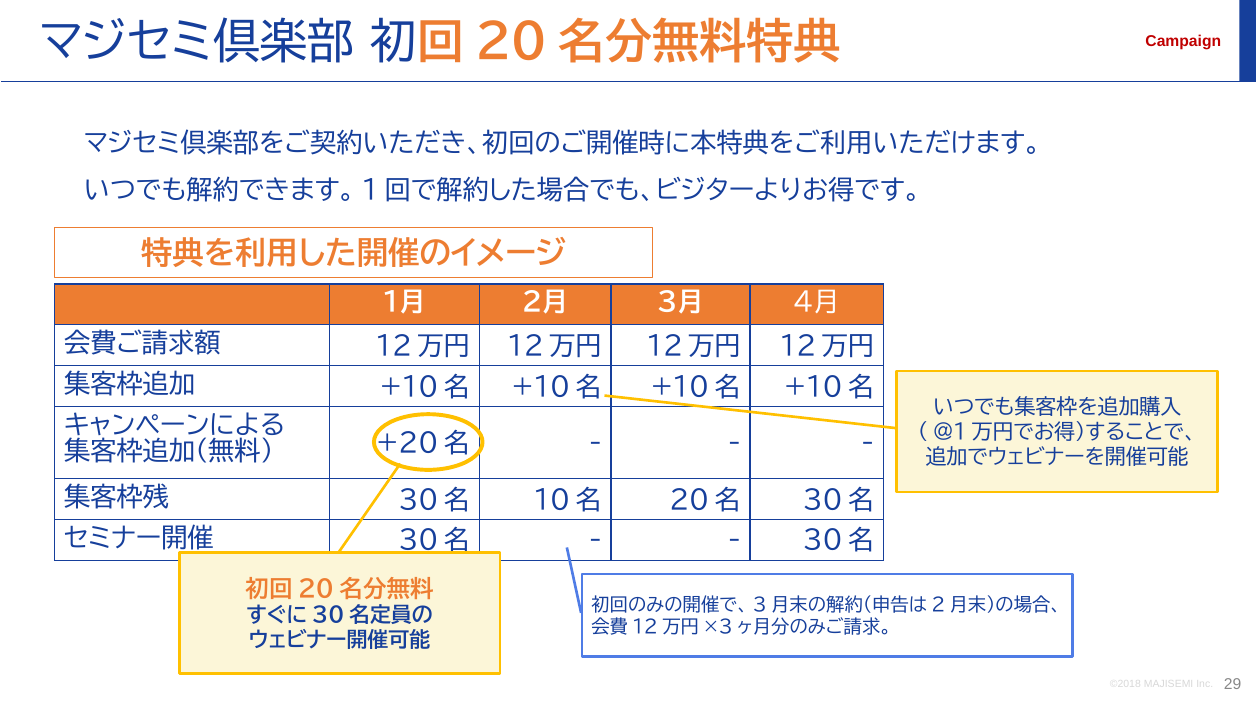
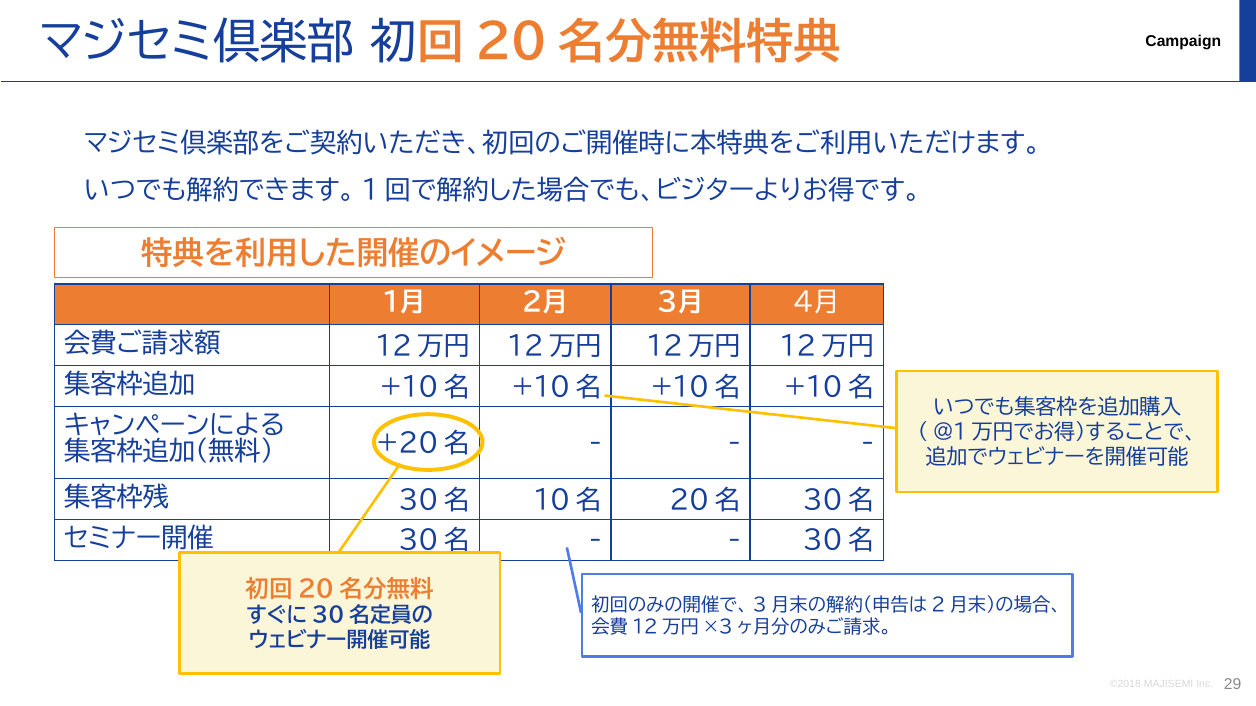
Campaign colour: red -> black (1183, 41)
